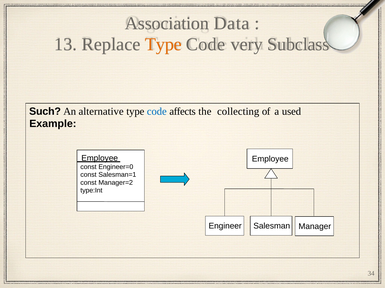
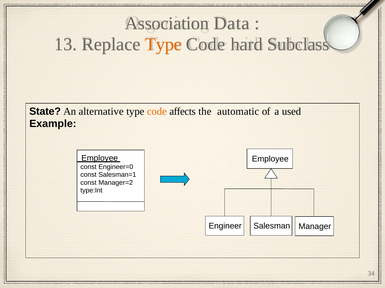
very: very -> hard (247, 44)
Such: Such -> State (45, 112)
code colour: blue -> orange (157, 112)
collecting: collecting -> automatic (238, 112)
